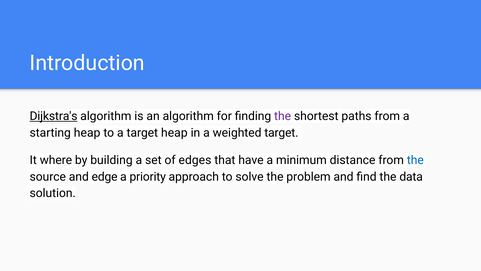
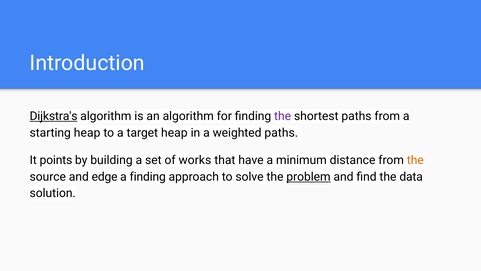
weighted target: target -> paths (281, 133)
where: where -> points (56, 160)
edges: edges -> works (195, 160)
the colour: blue -> orange (415, 160)
a priority: priority -> finding (148, 176)
problem underline: none -> present (309, 176)
